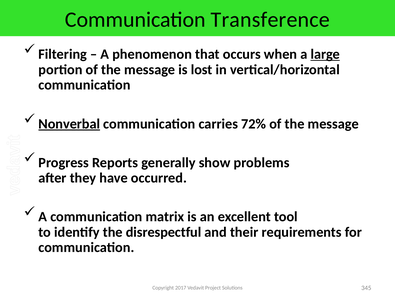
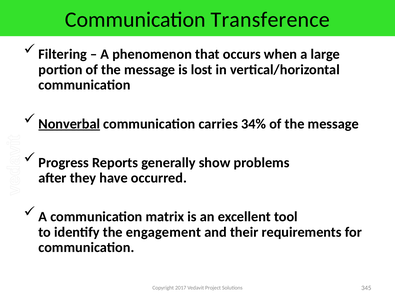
large underline: present -> none (325, 54)
72%: 72% -> 34% (254, 124)
disrespectful: disrespectful -> engagement (163, 232)
